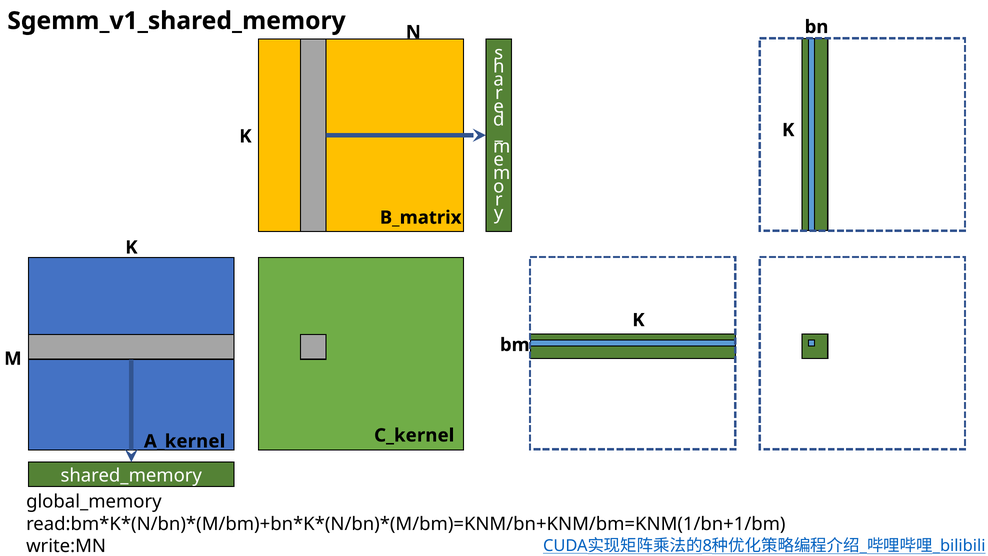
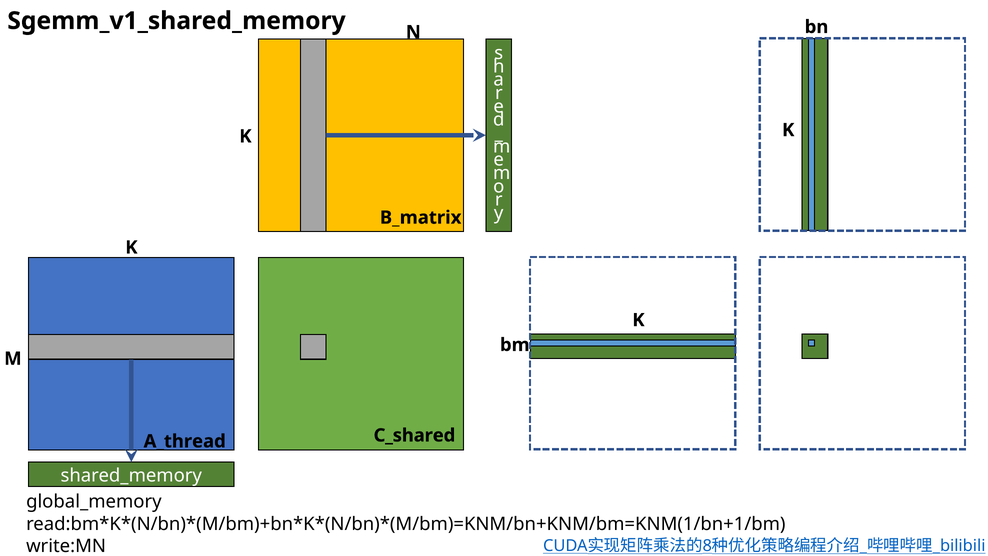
C_kernel: C_kernel -> C_shared (414, 435)
A_kernel: A_kernel -> A_thread (185, 441)
